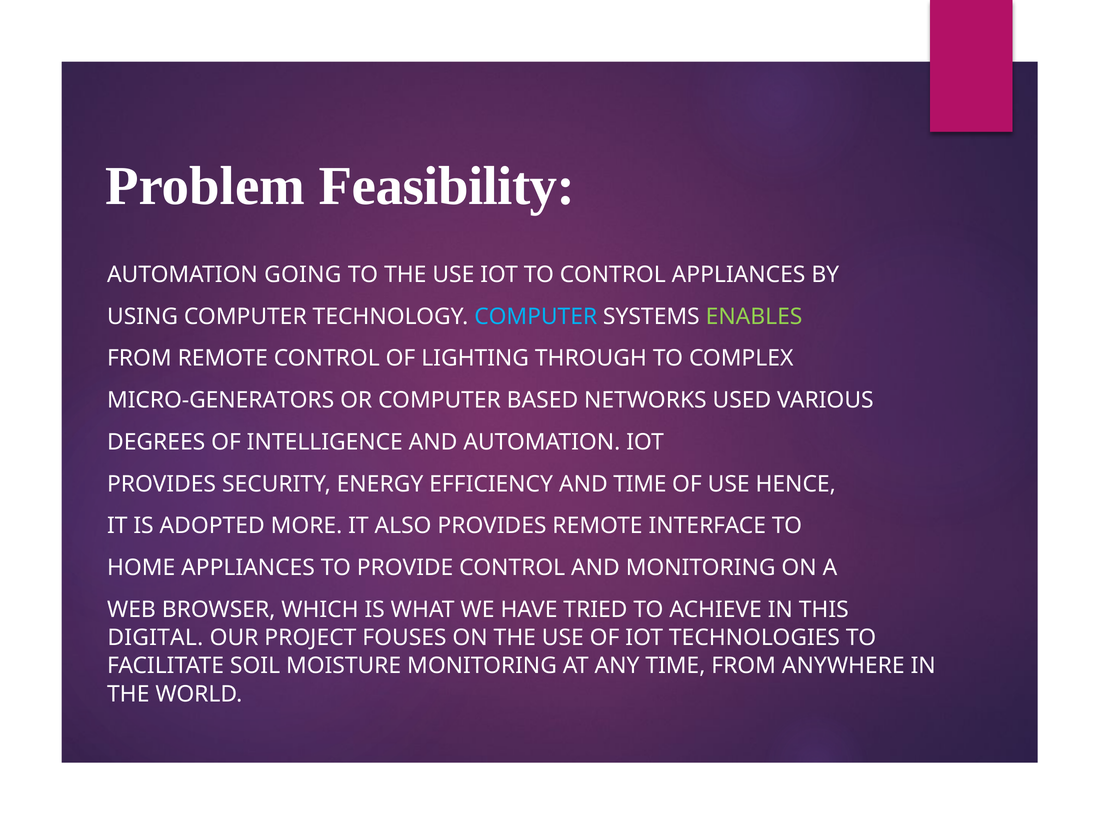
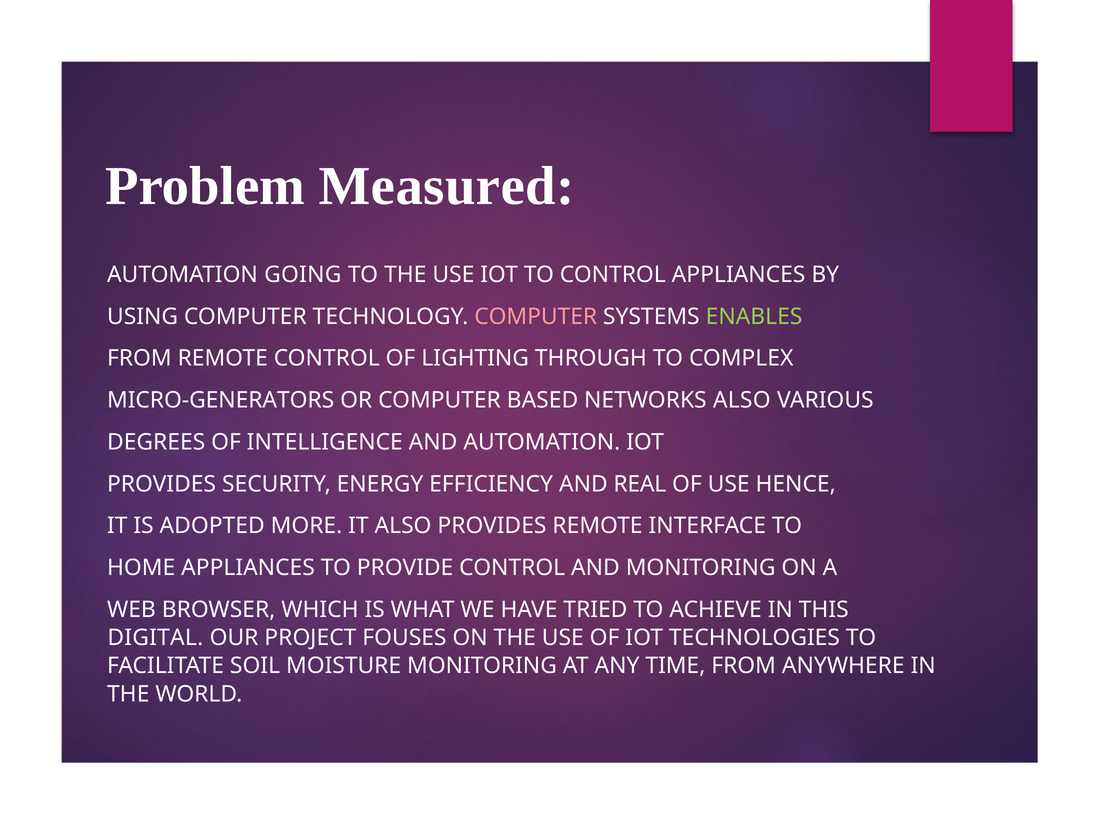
Feasibility: Feasibility -> Measured (447, 186)
COMPUTER colour: light blue -> pink (536, 317)
NETWORKS USED: USED -> ALSO (742, 401)
AND TIME: TIME -> REAL (640, 484)
